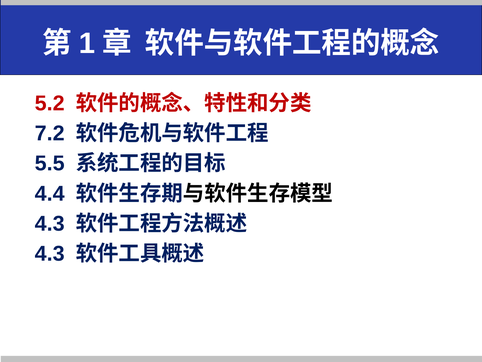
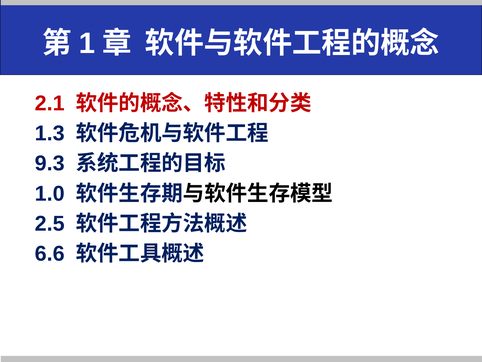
5.2: 5.2 -> 2.1 (50, 103)
7.2: 7.2 -> 1.3 (50, 133)
5.5: 5.5 -> 9.3 (50, 163)
4.4: 4.4 -> 1.0 (50, 193)
4.3: 4.3 -> 2.5 (50, 223)
4.3: 4.3 -> 6.6 (50, 253)
